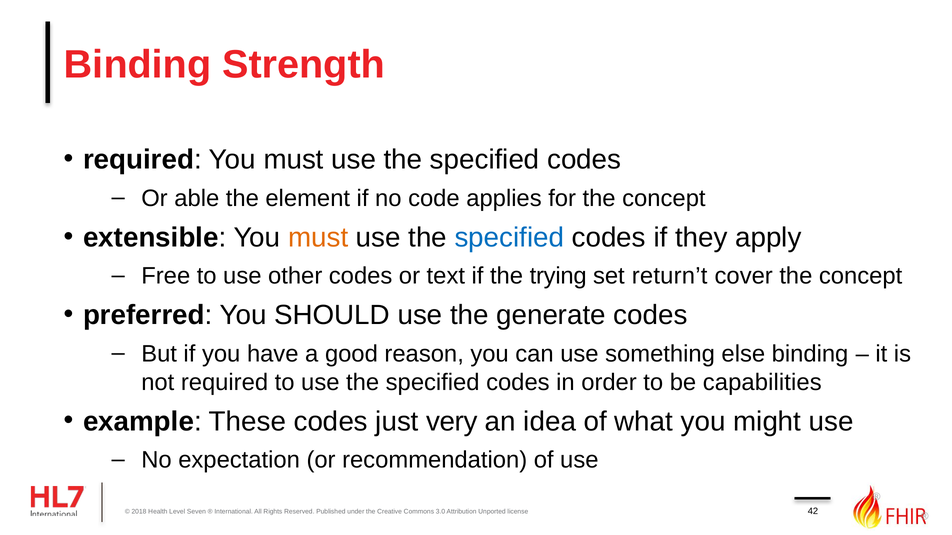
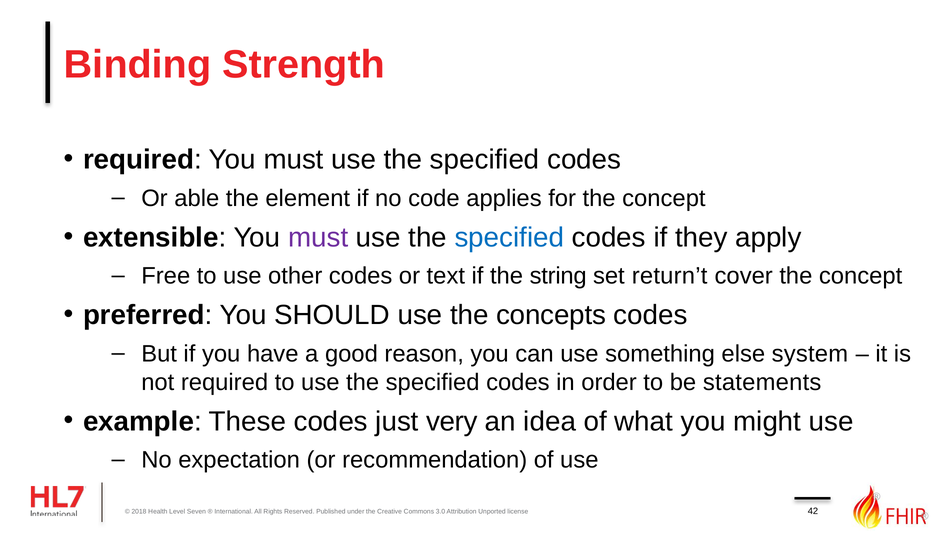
must colour: orange -> purple (318, 238)
trying: trying -> string (558, 276)
generate: generate -> concepts (551, 315)
else binding: binding -> system (810, 354)
capabilities: capabilities -> statements (762, 383)
